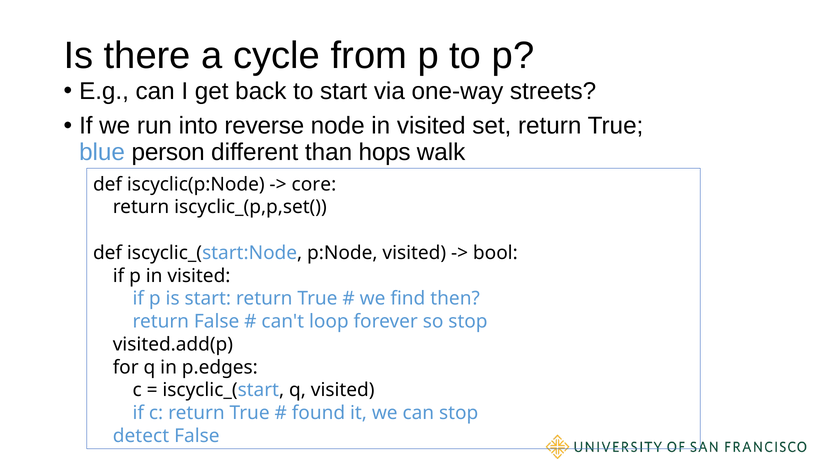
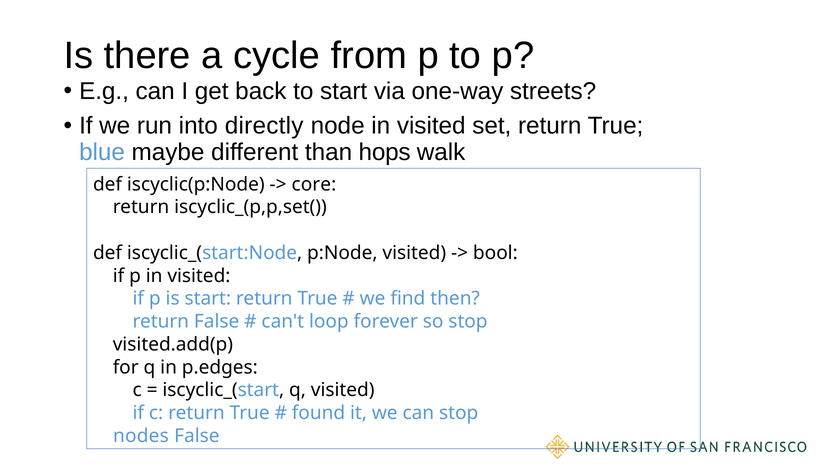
reverse: reverse -> directly (264, 126)
person: person -> maybe (168, 152)
detect: detect -> nodes (141, 436)
